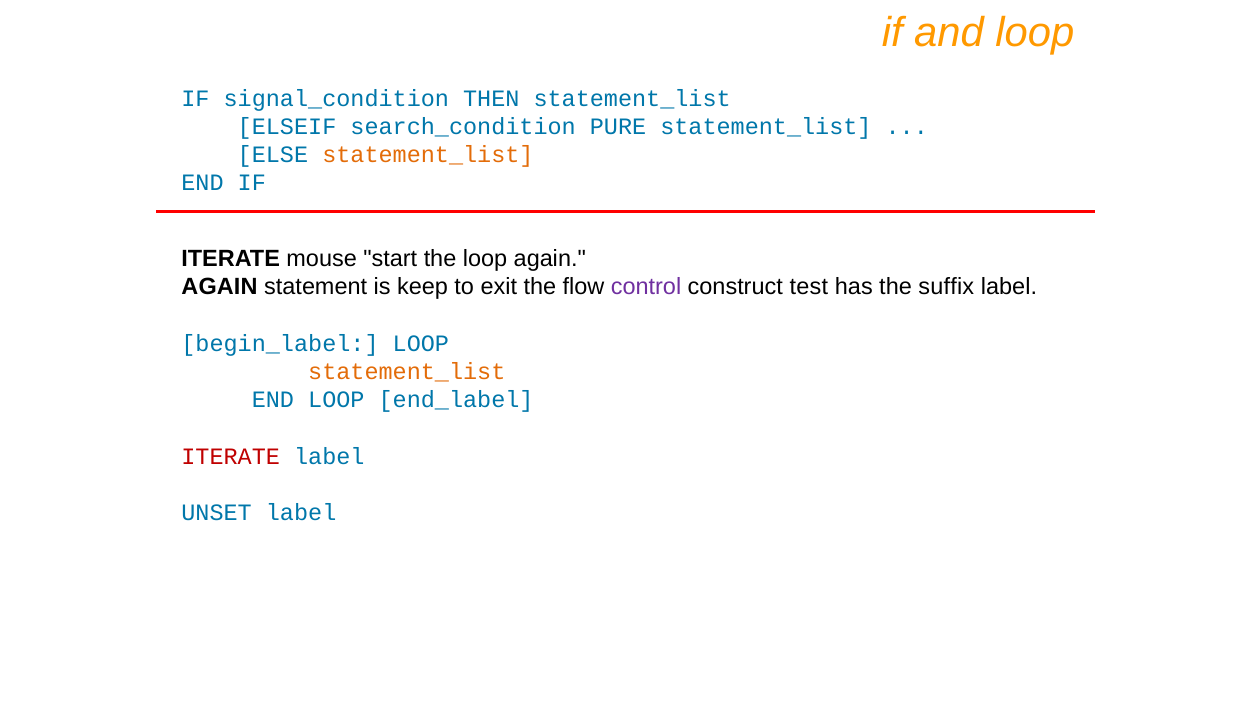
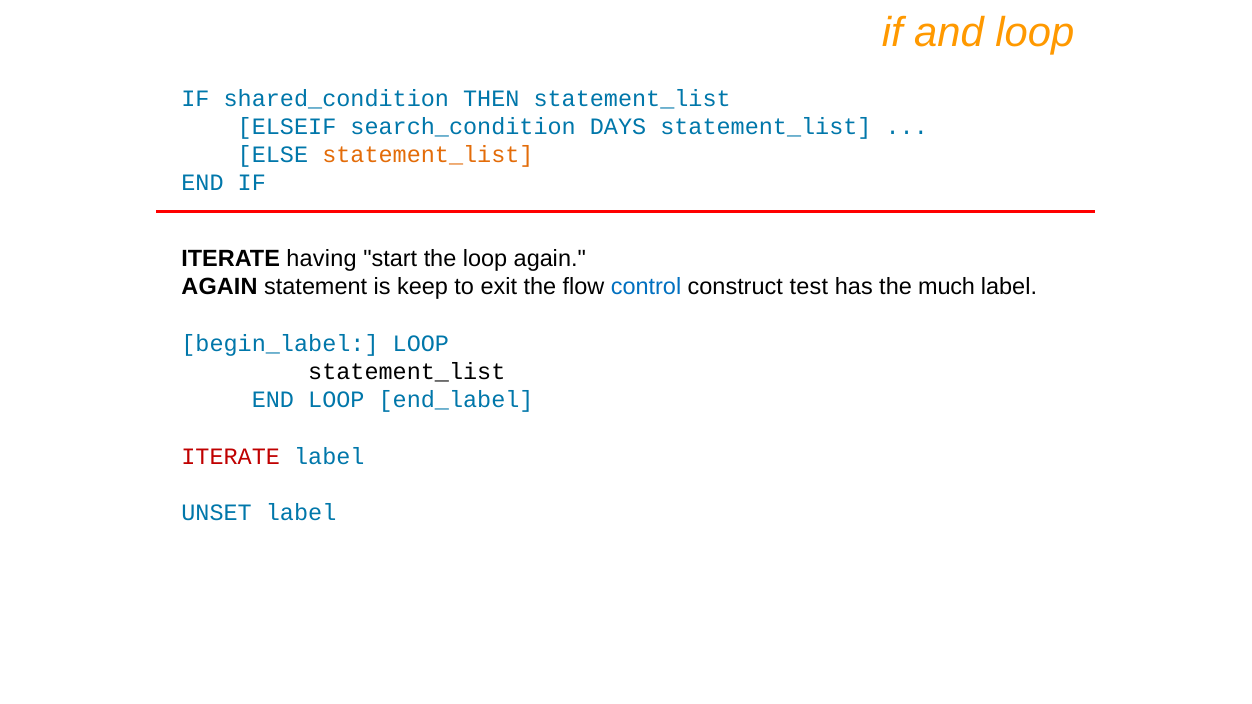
signal_condition: signal_condition -> shared_condition (336, 99)
PURE: PURE -> DAYS (618, 127)
mouse: mouse -> having (322, 259)
control colour: purple -> blue (646, 287)
suffix: suffix -> much (947, 287)
statement_list colour: orange -> black (407, 372)
